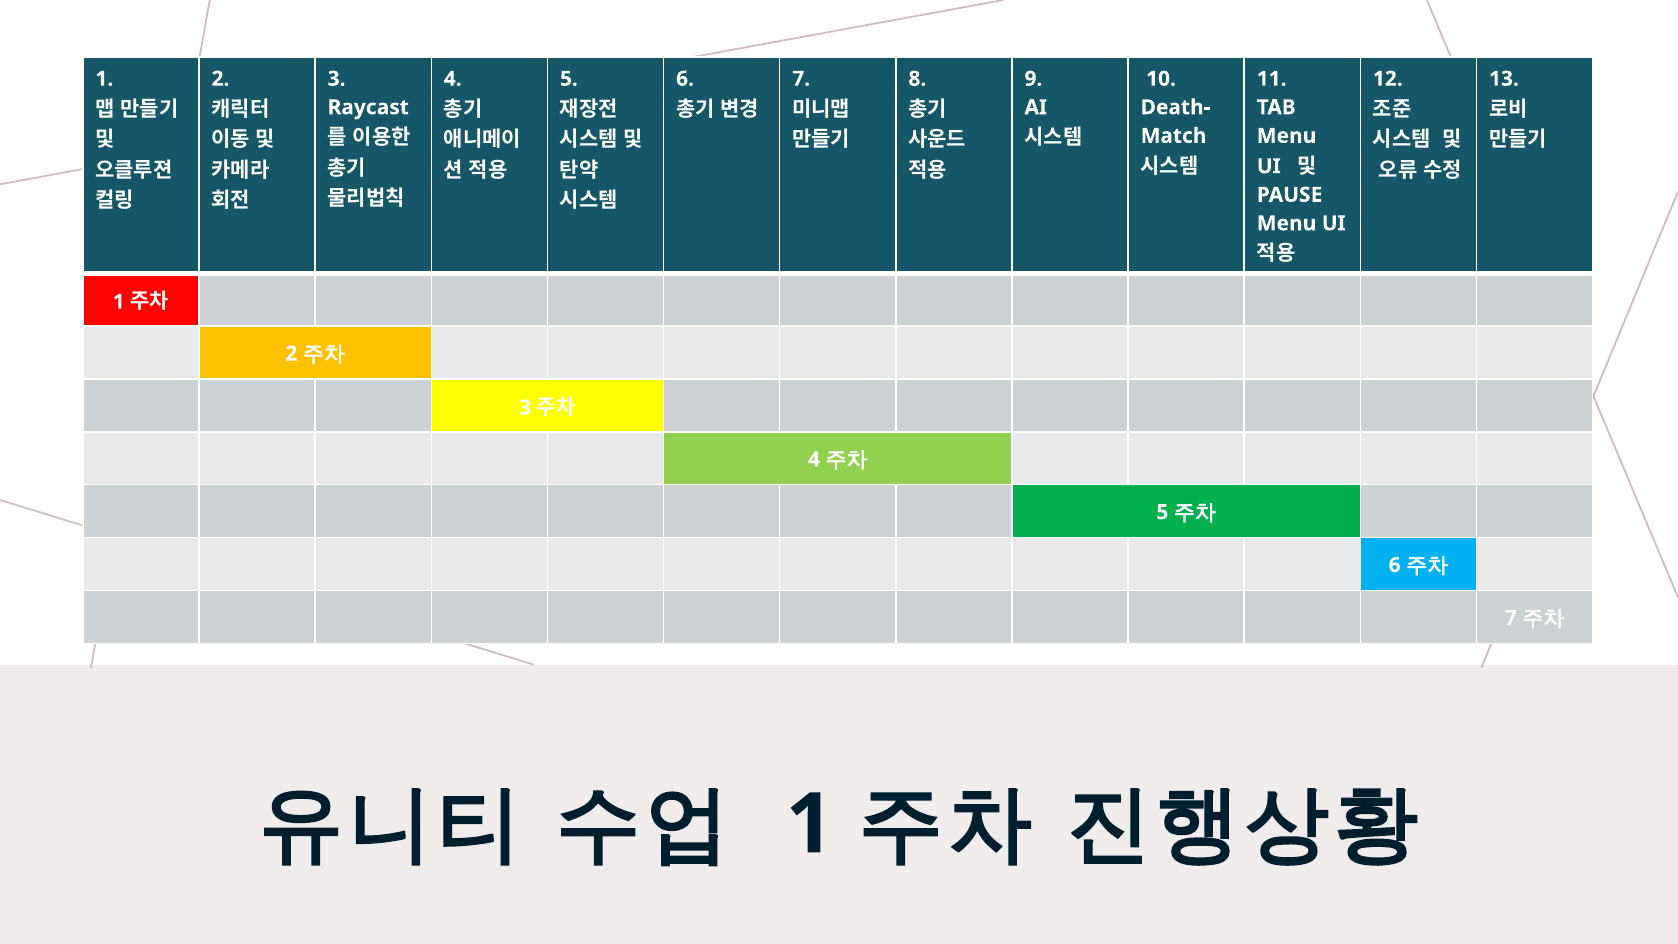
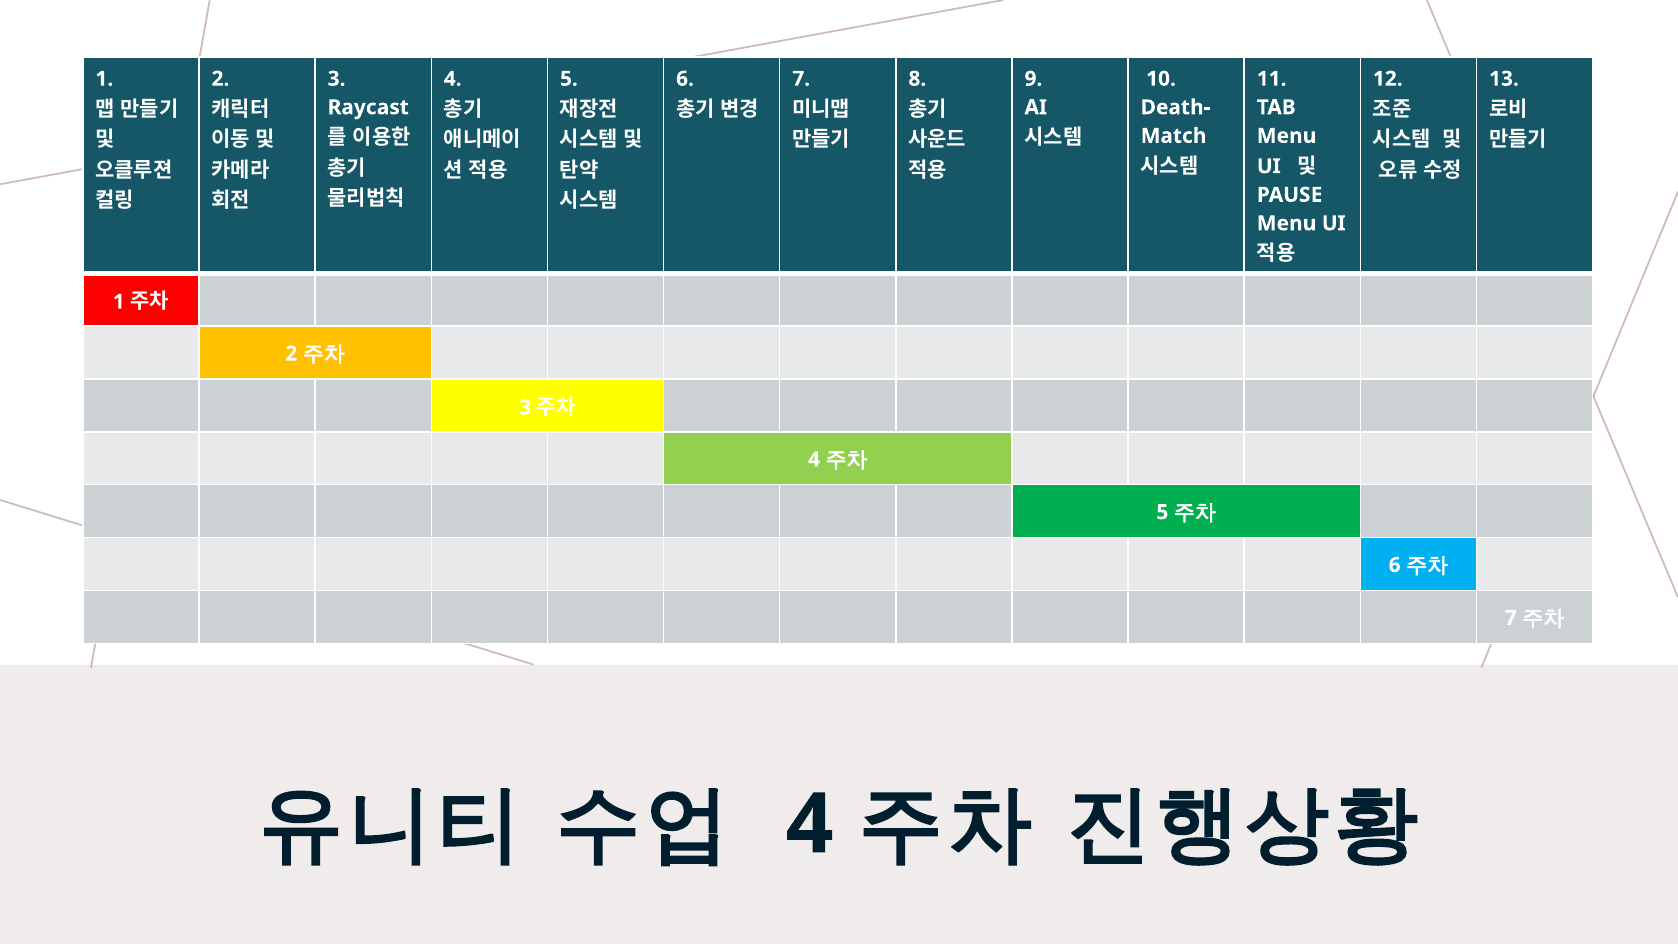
1: 1 -> 4 (810, 825)
